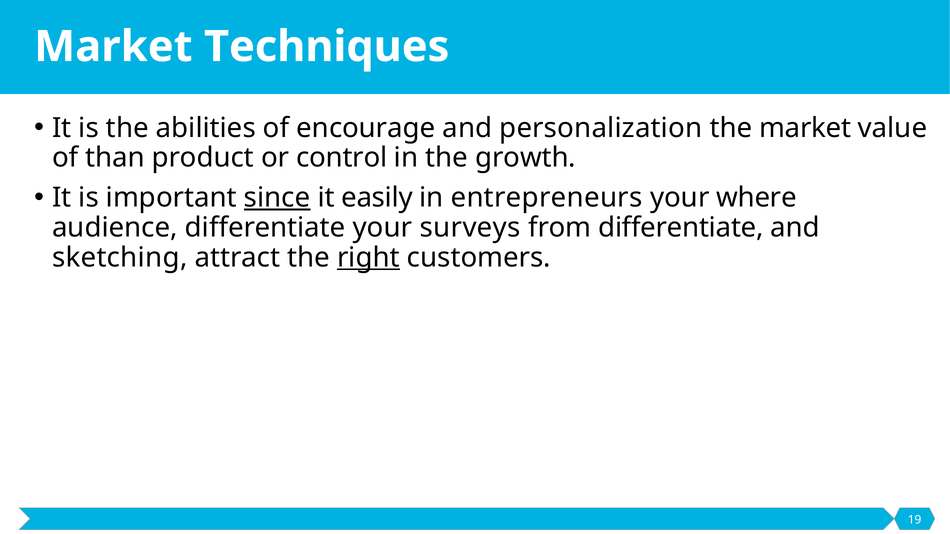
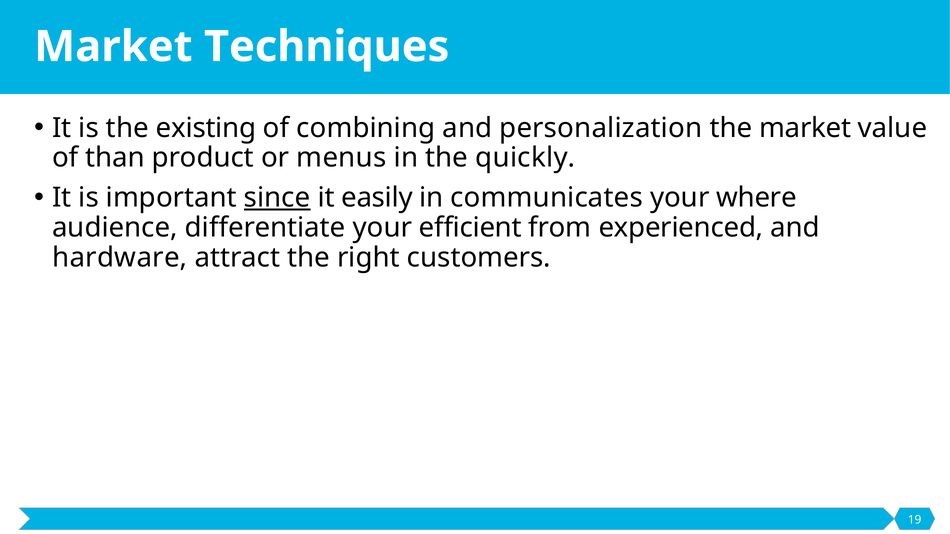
abilities: abilities -> existing (206, 128)
encourage: encourage -> combining (366, 128)
control: control -> menus (341, 158)
growth: growth -> quickly (525, 158)
entrepreneurs: entrepreneurs -> communicates (547, 198)
surveys: surveys -> efficient (470, 228)
from differentiate: differentiate -> experienced (681, 228)
sketching: sketching -> hardware (120, 258)
right underline: present -> none (368, 258)
